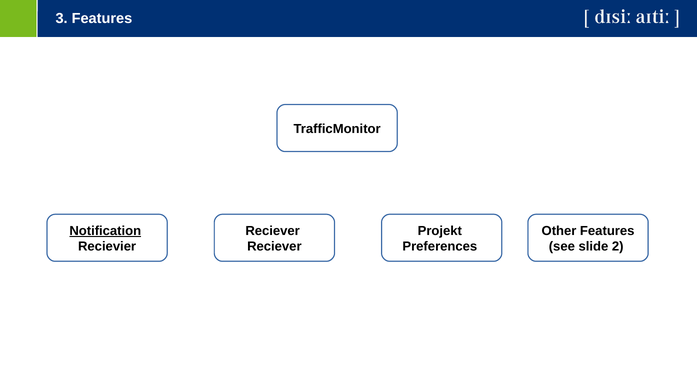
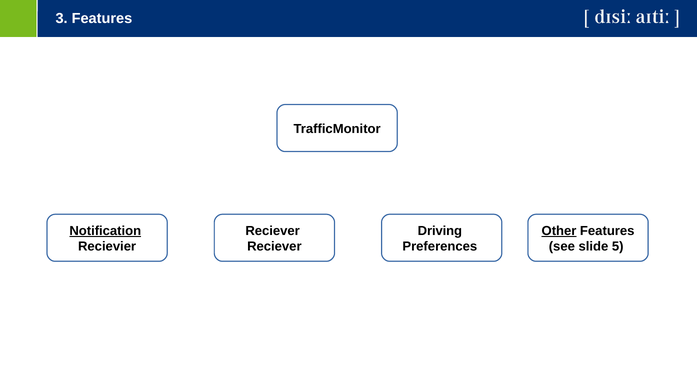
Projekt: Projekt -> Driving (440, 231)
Other underline: none -> present (559, 231)
2: 2 -> 5 (618, 247)
